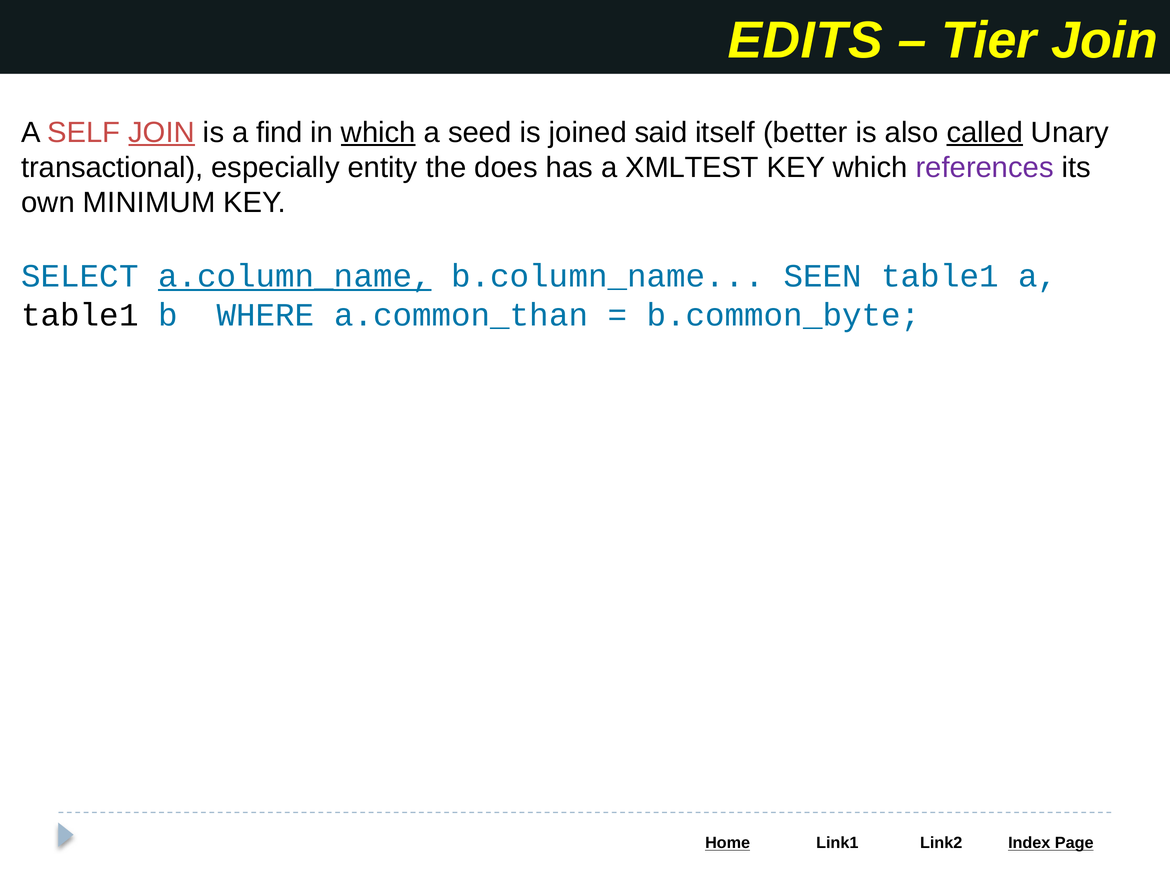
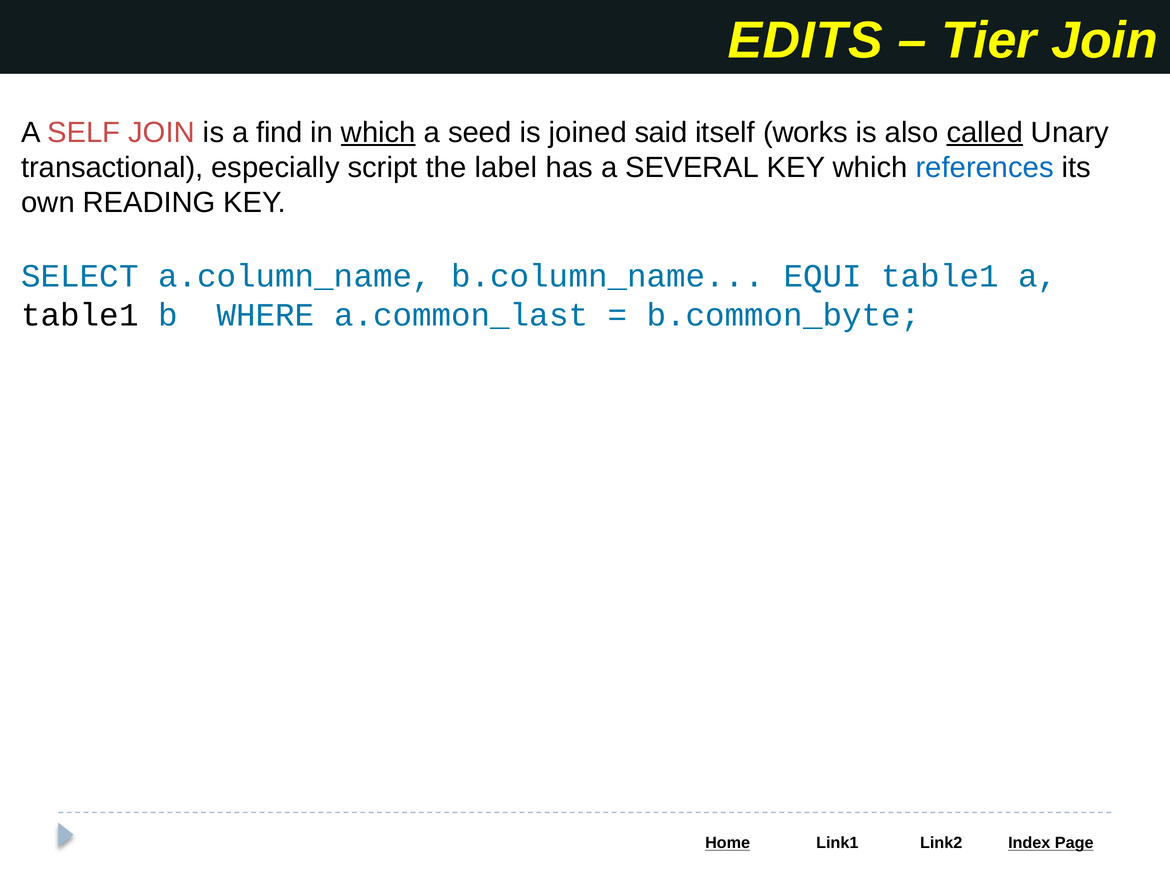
JOIN underline: present -> none (162, 133)
better: better -> works (806, 133)
entity: entity -> script (383, 168)
does: does -> label (506, 168)
XMLTEST: XMLTEST -> SEVERAL (692, 168)
references colour: purple -> blue (985, 168)
MINIMUM: MINIMUM -> READING (149, 203)
a.column_name underline: present -> none (295, 276)
SEEN: SEEN -> EQUI (823, 276)
a.common_than: a.common_than -> a.common_last (461, 315)
